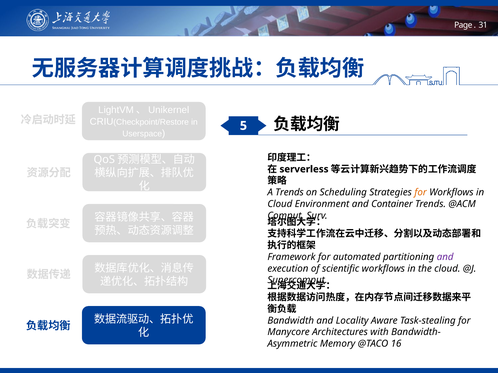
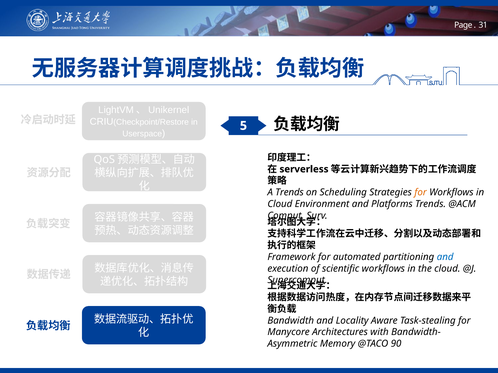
Container: Container -> Platforms (392, 204)
and colour: purple -> blue (445, 257)
16: 16 -> 90 (396, 344)
